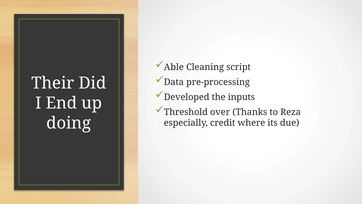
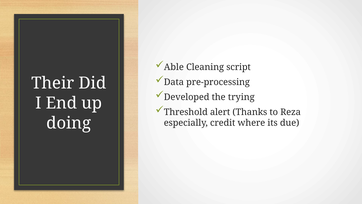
inputs: inputs -> trying (241, 97)
over: over -> alert (220, 112)
